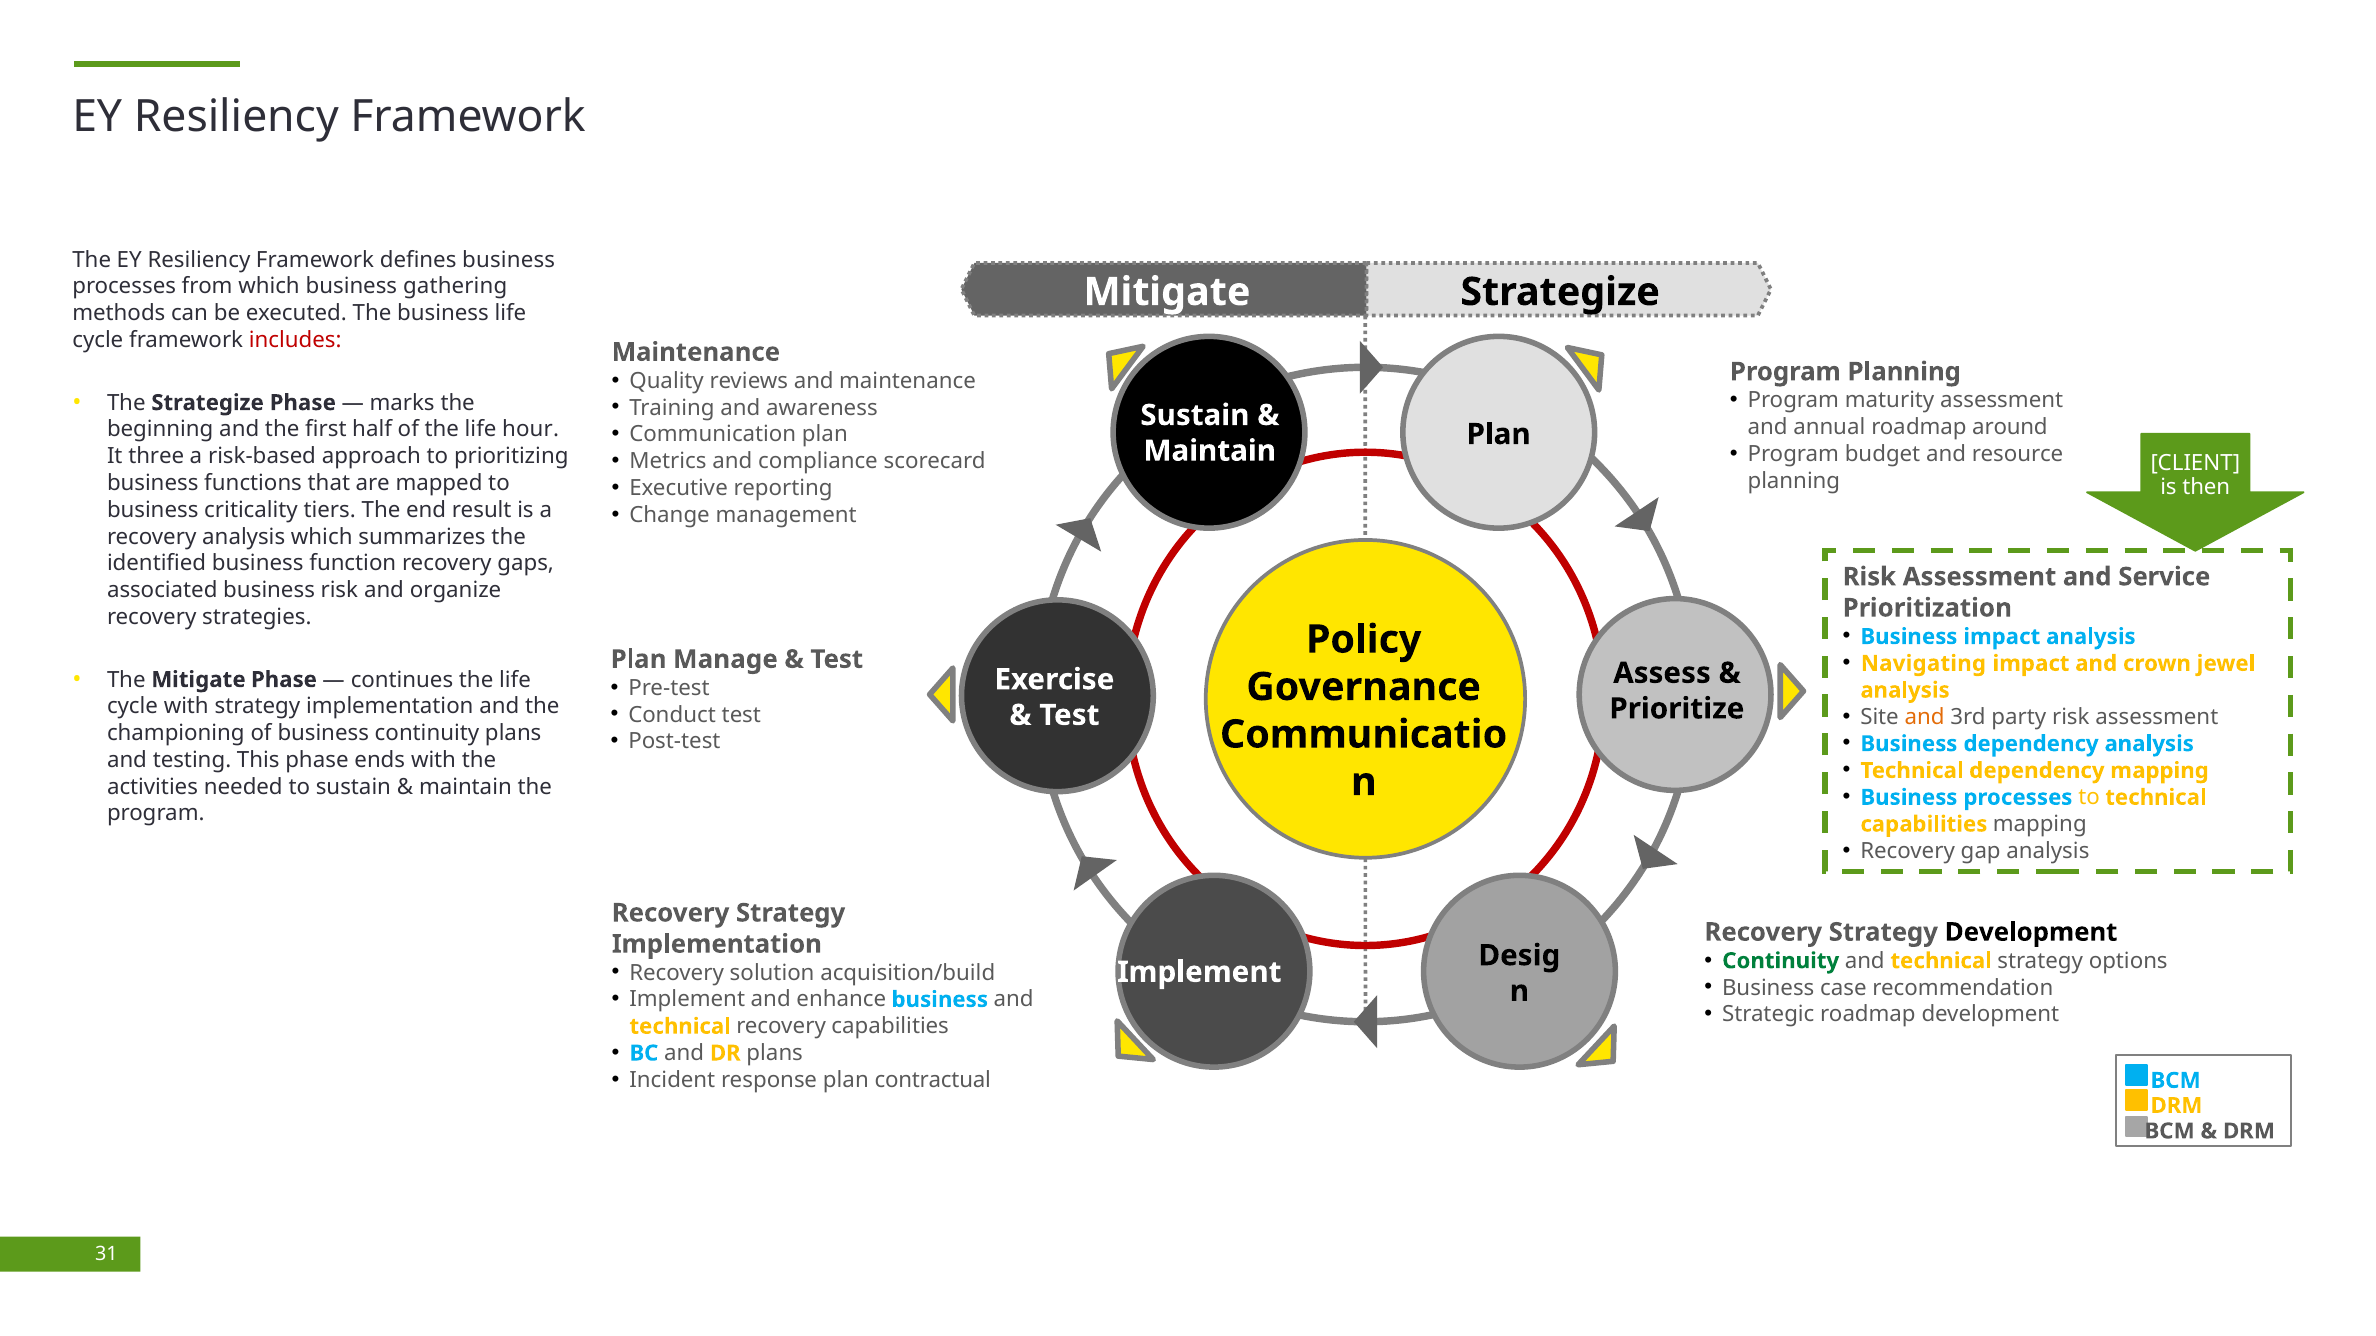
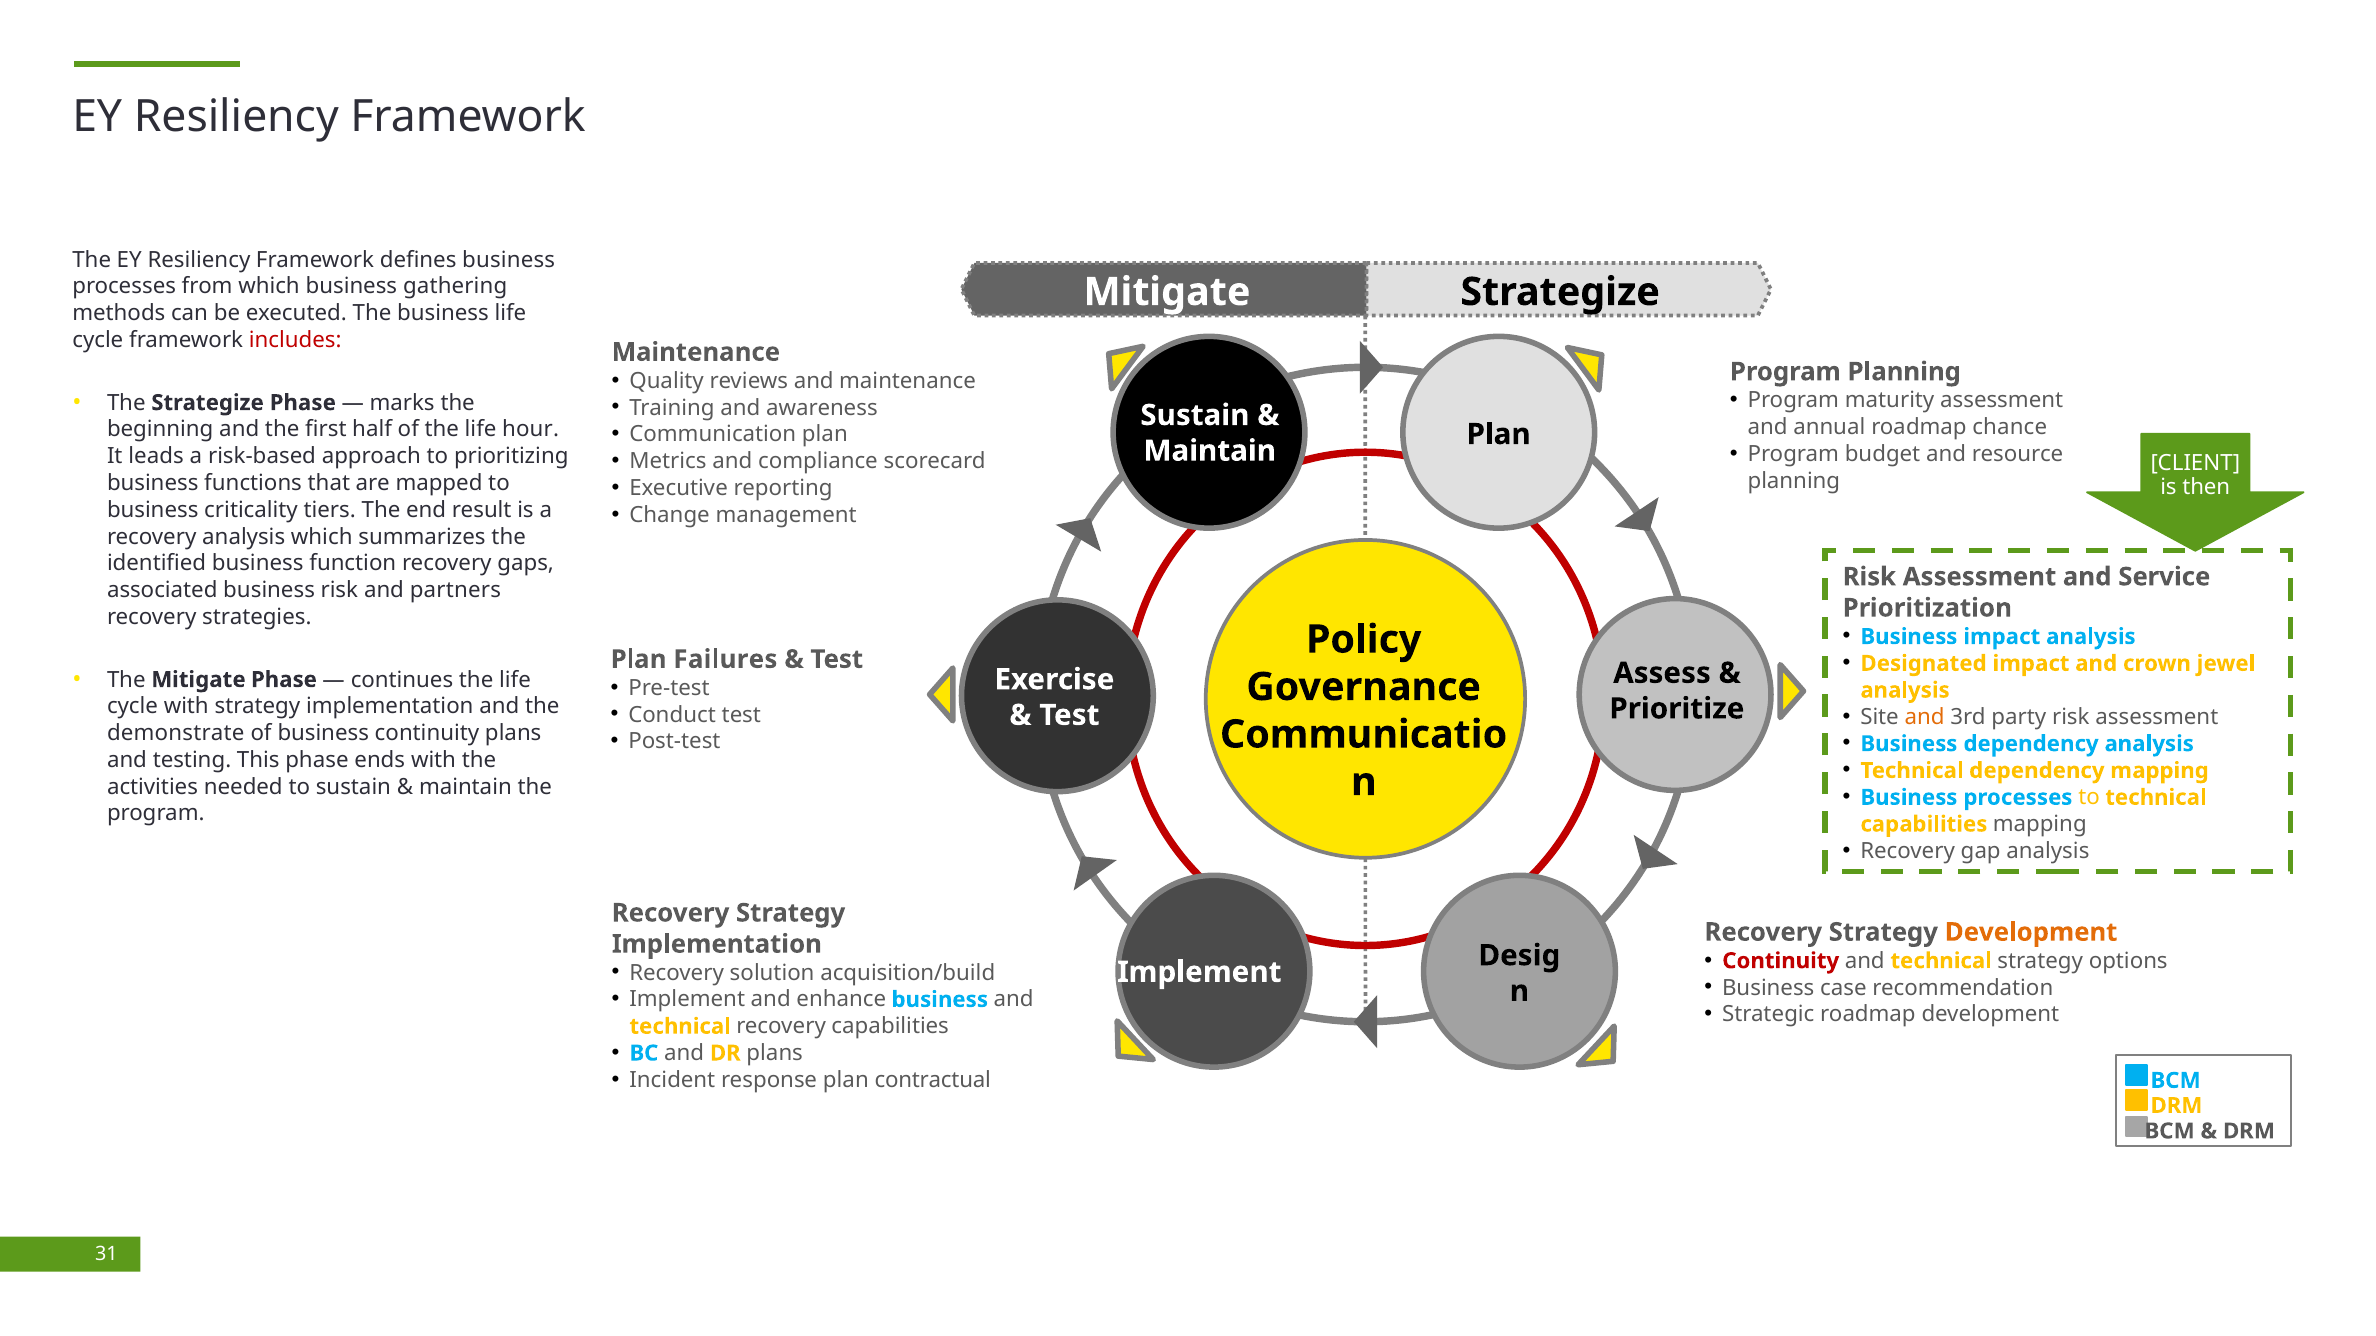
around: around -> chance (2010, 427)
three: three -> leads (156, 456)
organize: organize -> partners (455, 590)
Navigating: Navigating -> Designated (1924, 663)
Manage: Manage -> Failures (725, 659)
championing: championing -> demonstrate (176, 733)
Development colour: black -> orange (2031, 932)
Continuity colour: green -> red (1781, 961)
